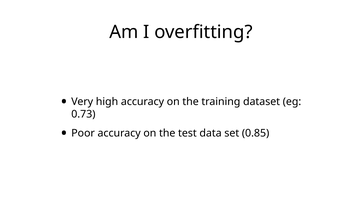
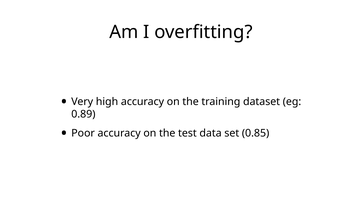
0.73: 0.73 -> 0.89 (83, 115)
